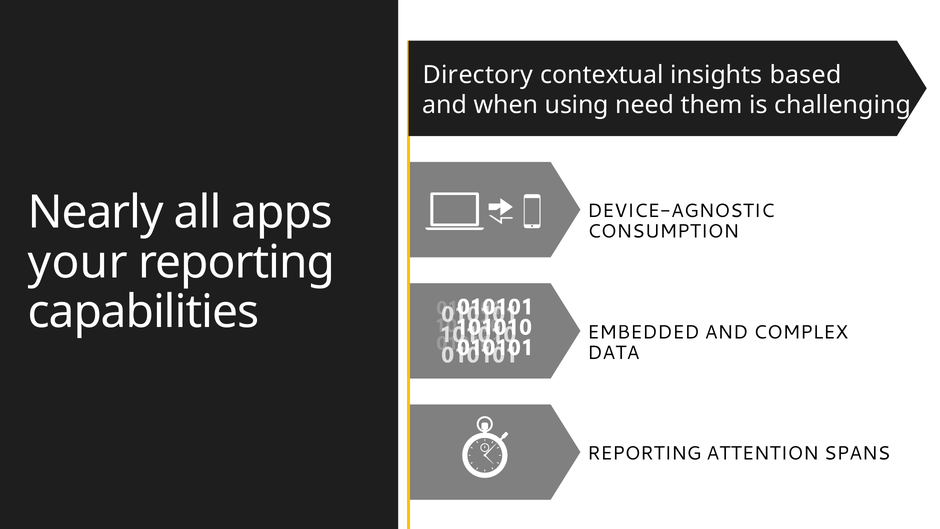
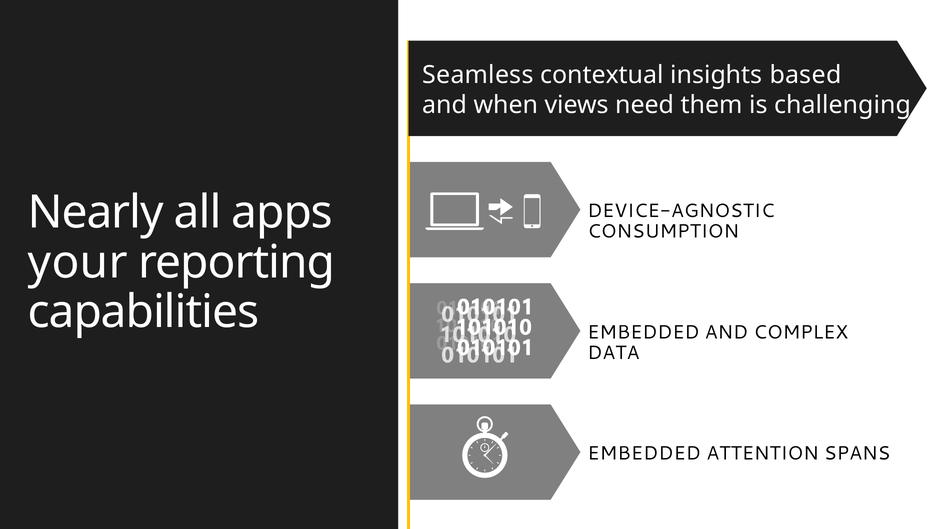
Directory: Directory -> Seamless (478, 75)
using: using -> views (577, 105)
REPORTING: REPORTING -> EMBEDDED (644, 453)
